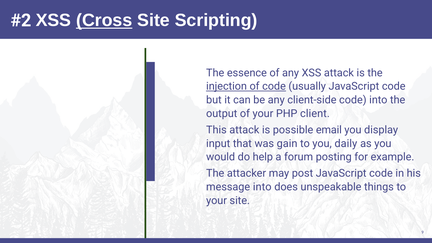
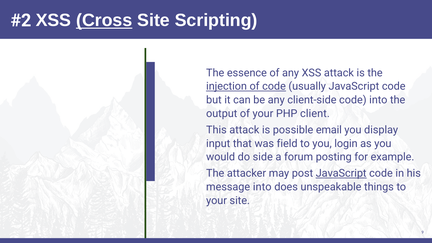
gain: gain -> field (287, 143)
daily: daily -> login (346, 143)
help: help -> side (263, 157)
JavaScript underline: none -> present (341, 173)
